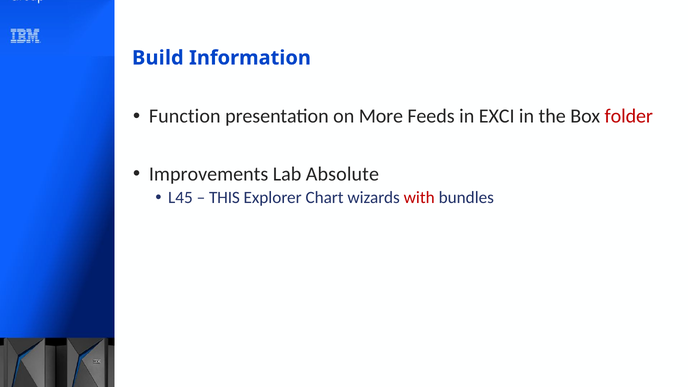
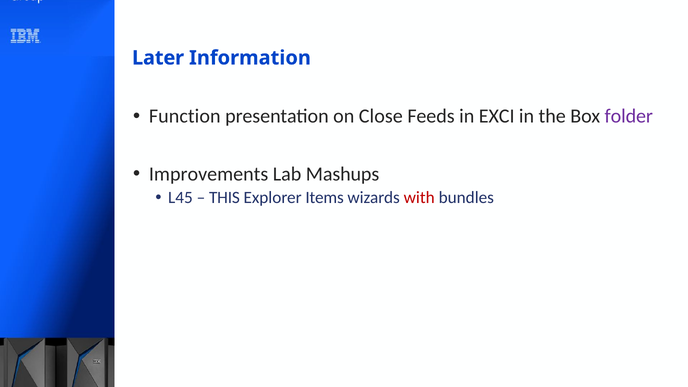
Build: Build -> Later (158, 58)
More: More -> Close (381, 116)
folder colour: red -> purple (629, 116)
Absolute: Absolute -> Mashups (343, 174)
Chart: Chart -> Items (325, 198)
